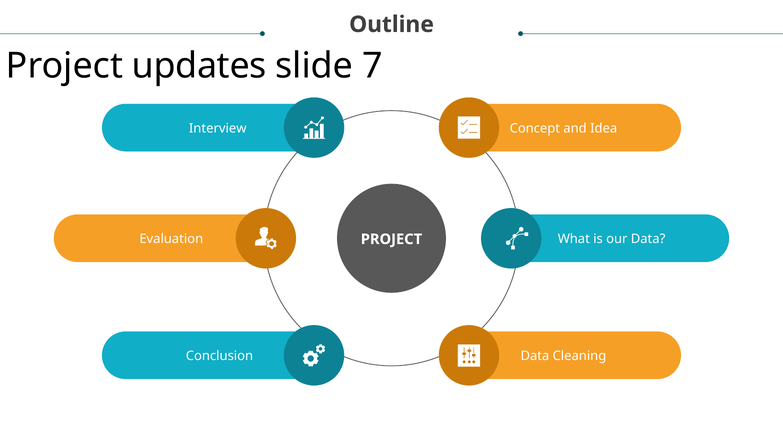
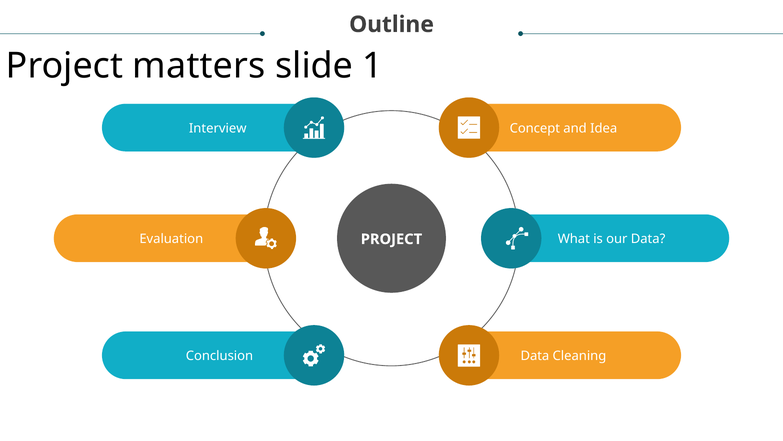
updates: updates -> matters (199, 66)
7: 7 -> 1 (373, 66)
